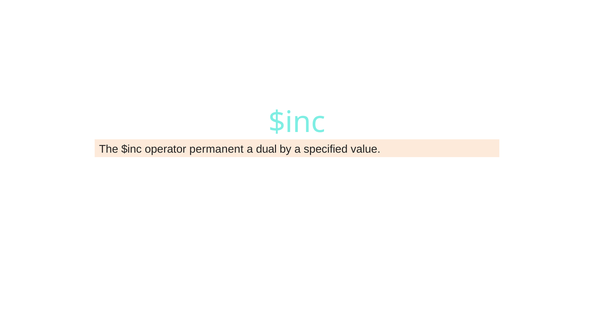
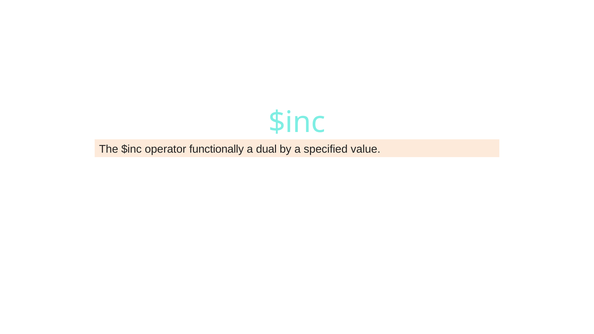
permanent: permanent -> functionally (217, 149)
